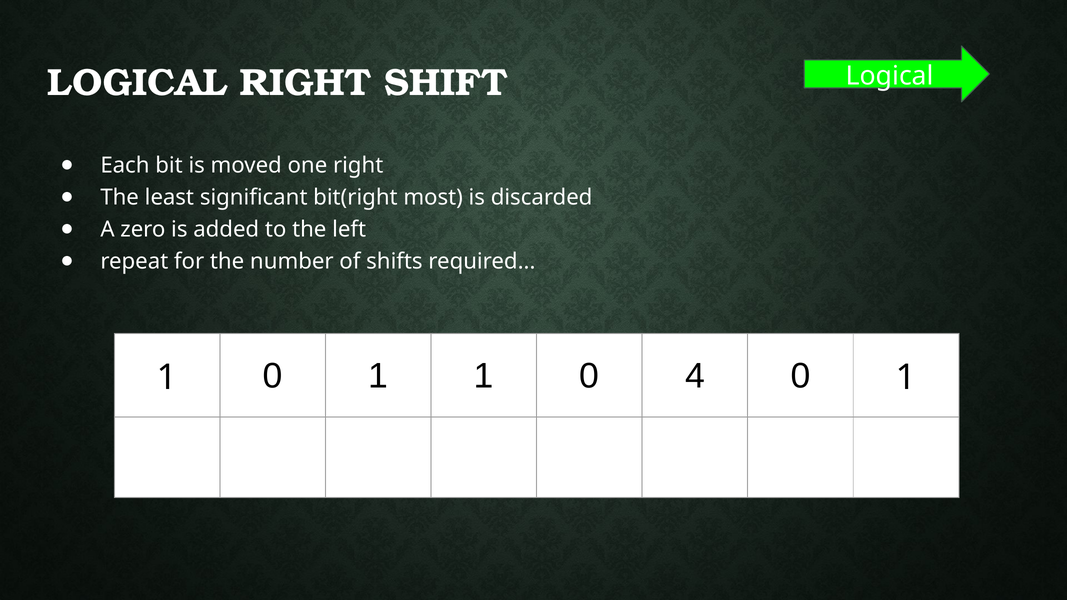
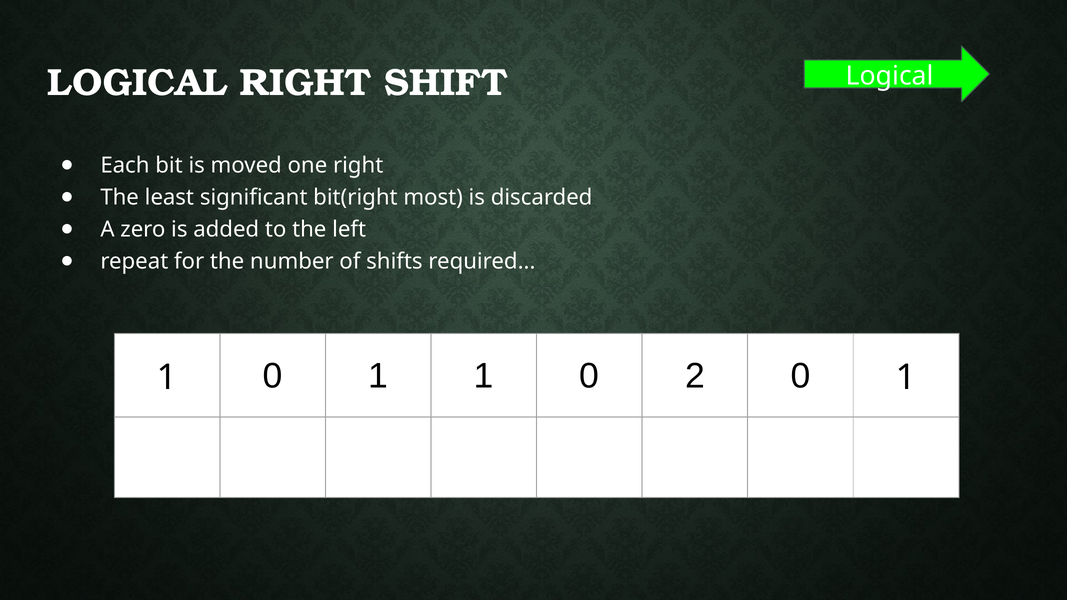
4: 4 -> 2 (695, 376)
